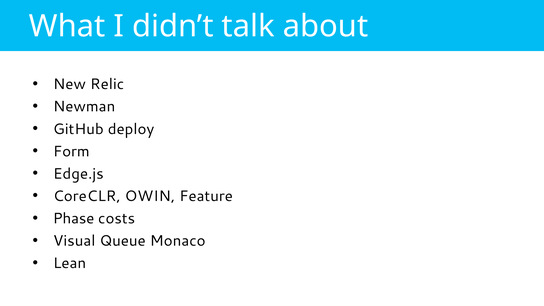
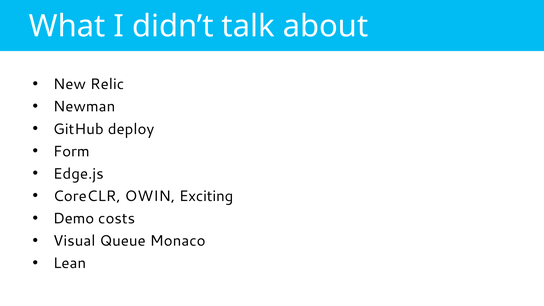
Feature: Feature -> Exciting (206, 196)
Phase: Phase -> Demo (74, 219)
